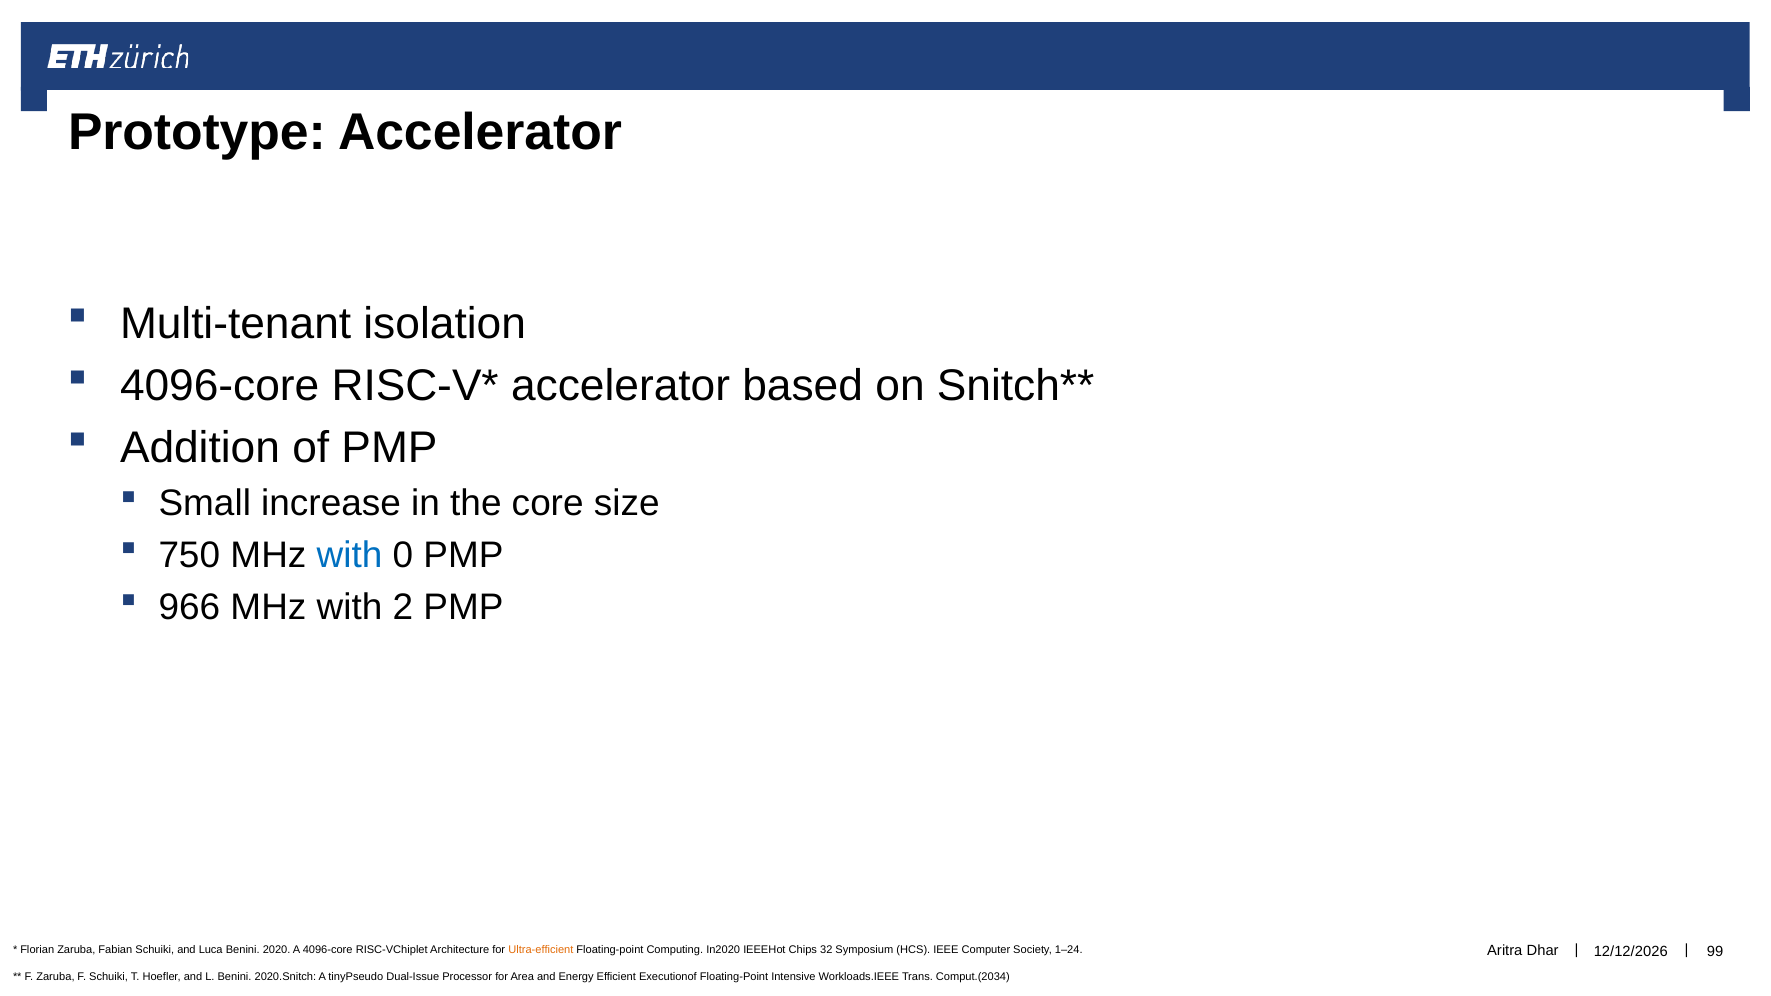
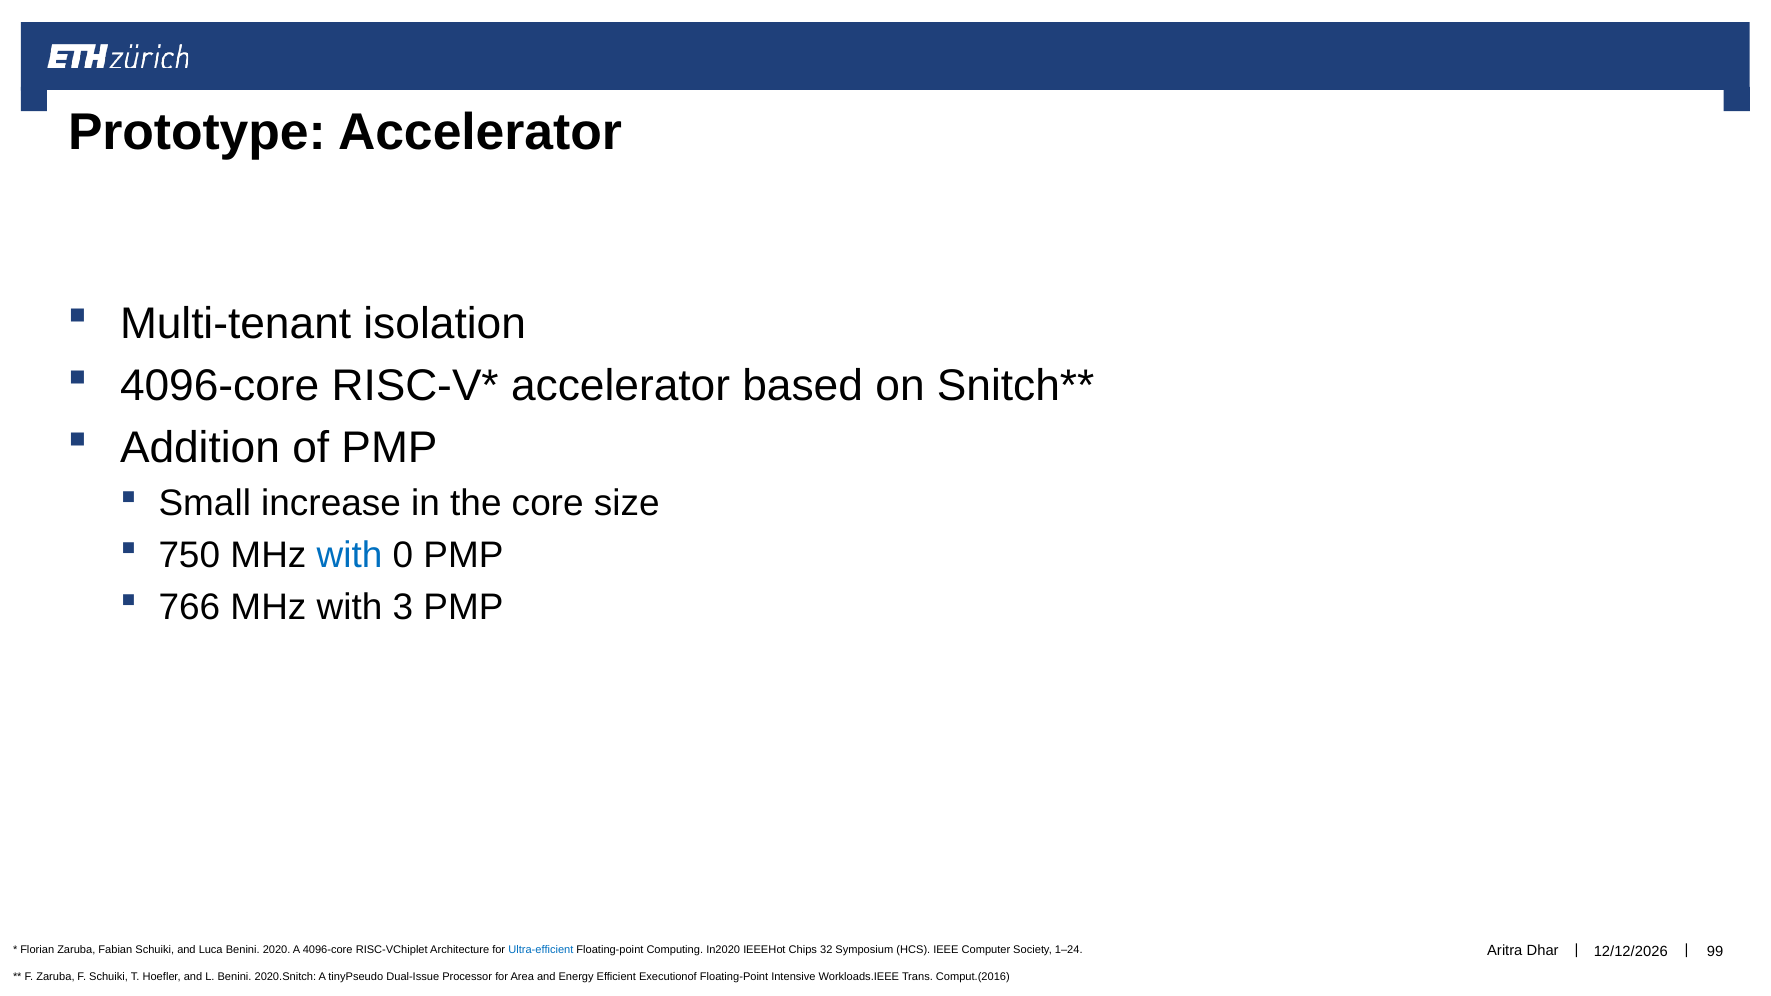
966: 966 -> 766 (189, 607)
2: 2 -> 3 (403, 607)
Ultra-efficient colour: orange -> blue (541, 951)
Comput.(2034: Comput.(2034 -> Comput.(2016 (973, 977)
